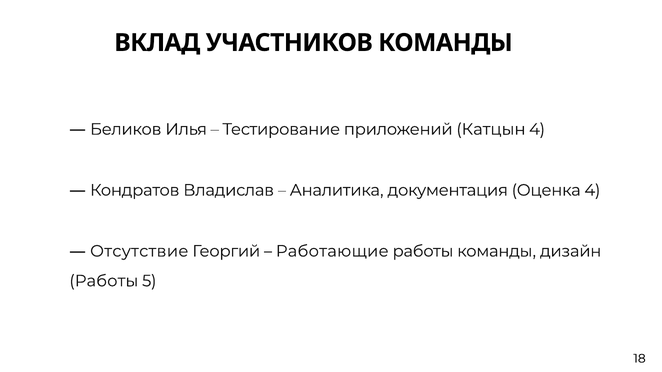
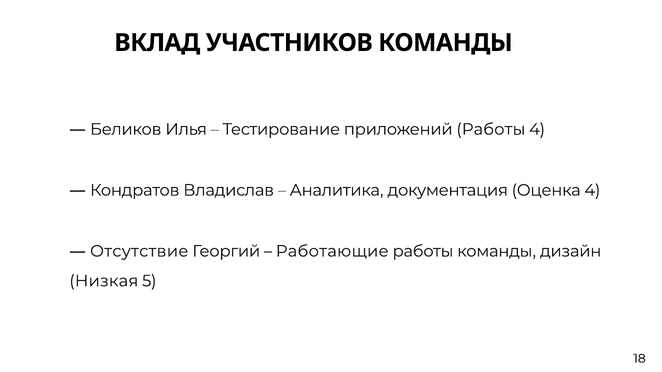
приложений Катцын: Катцын -> Работы (491, 129)
Работы: Работы -> Низкая (104, 281)
